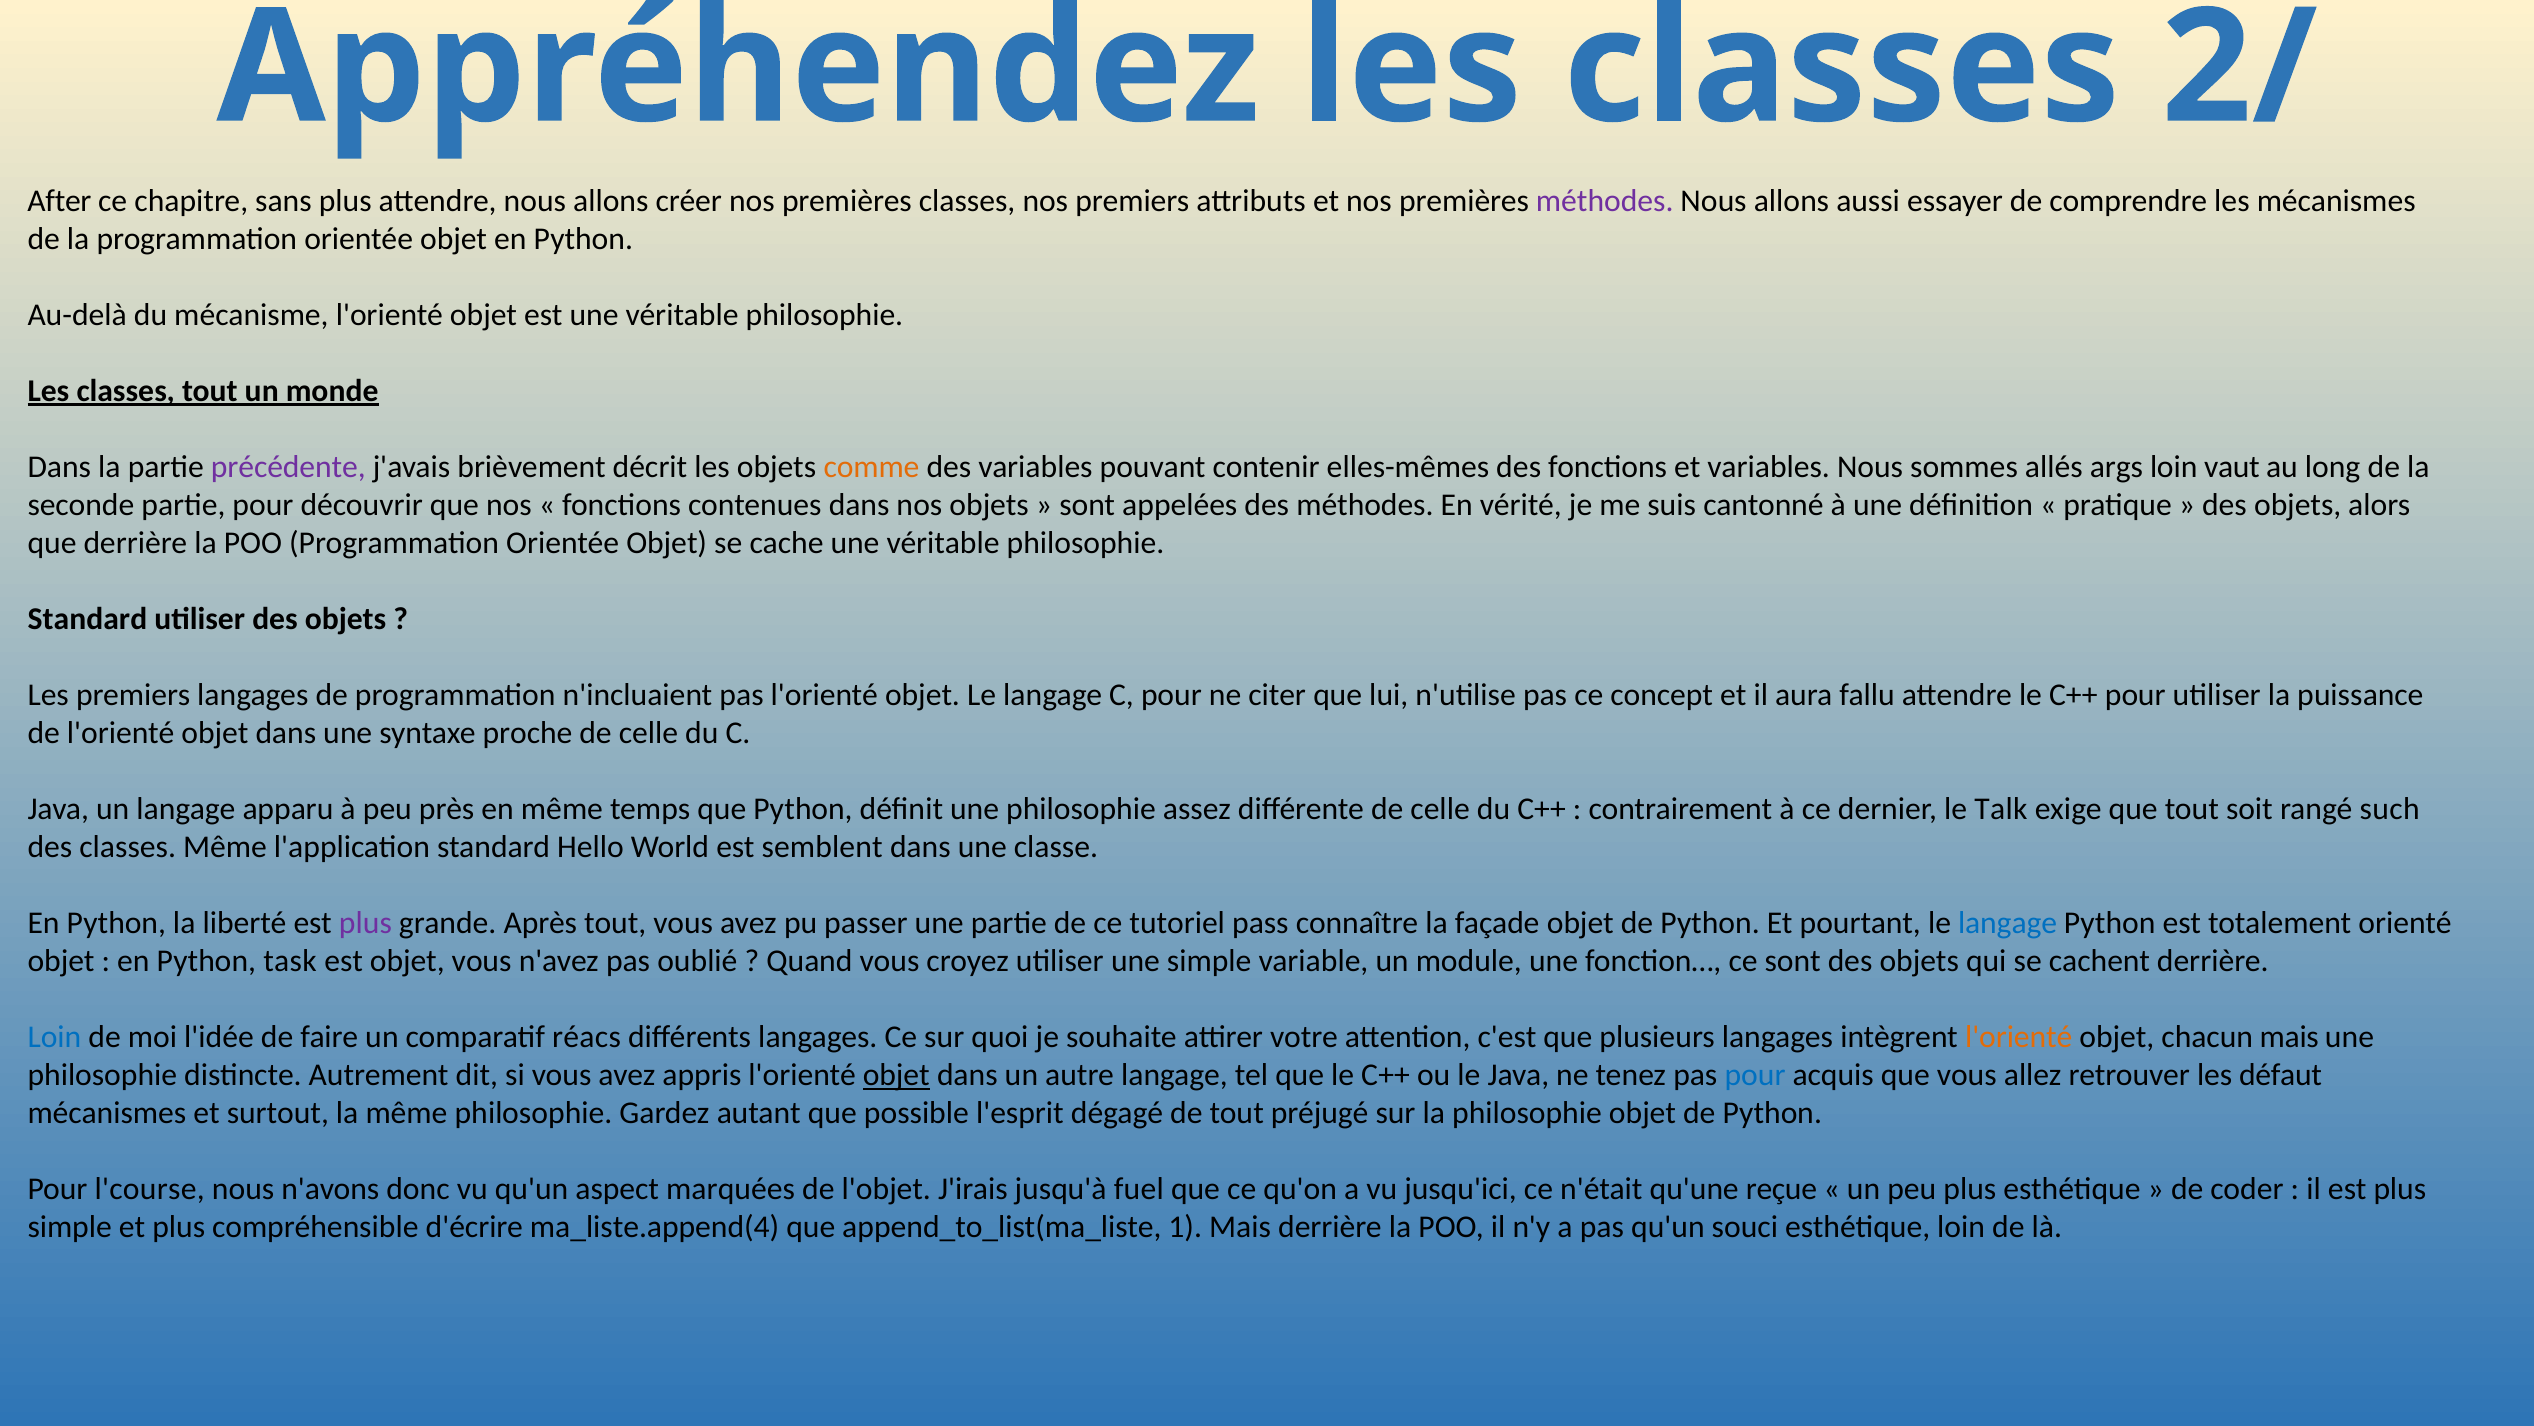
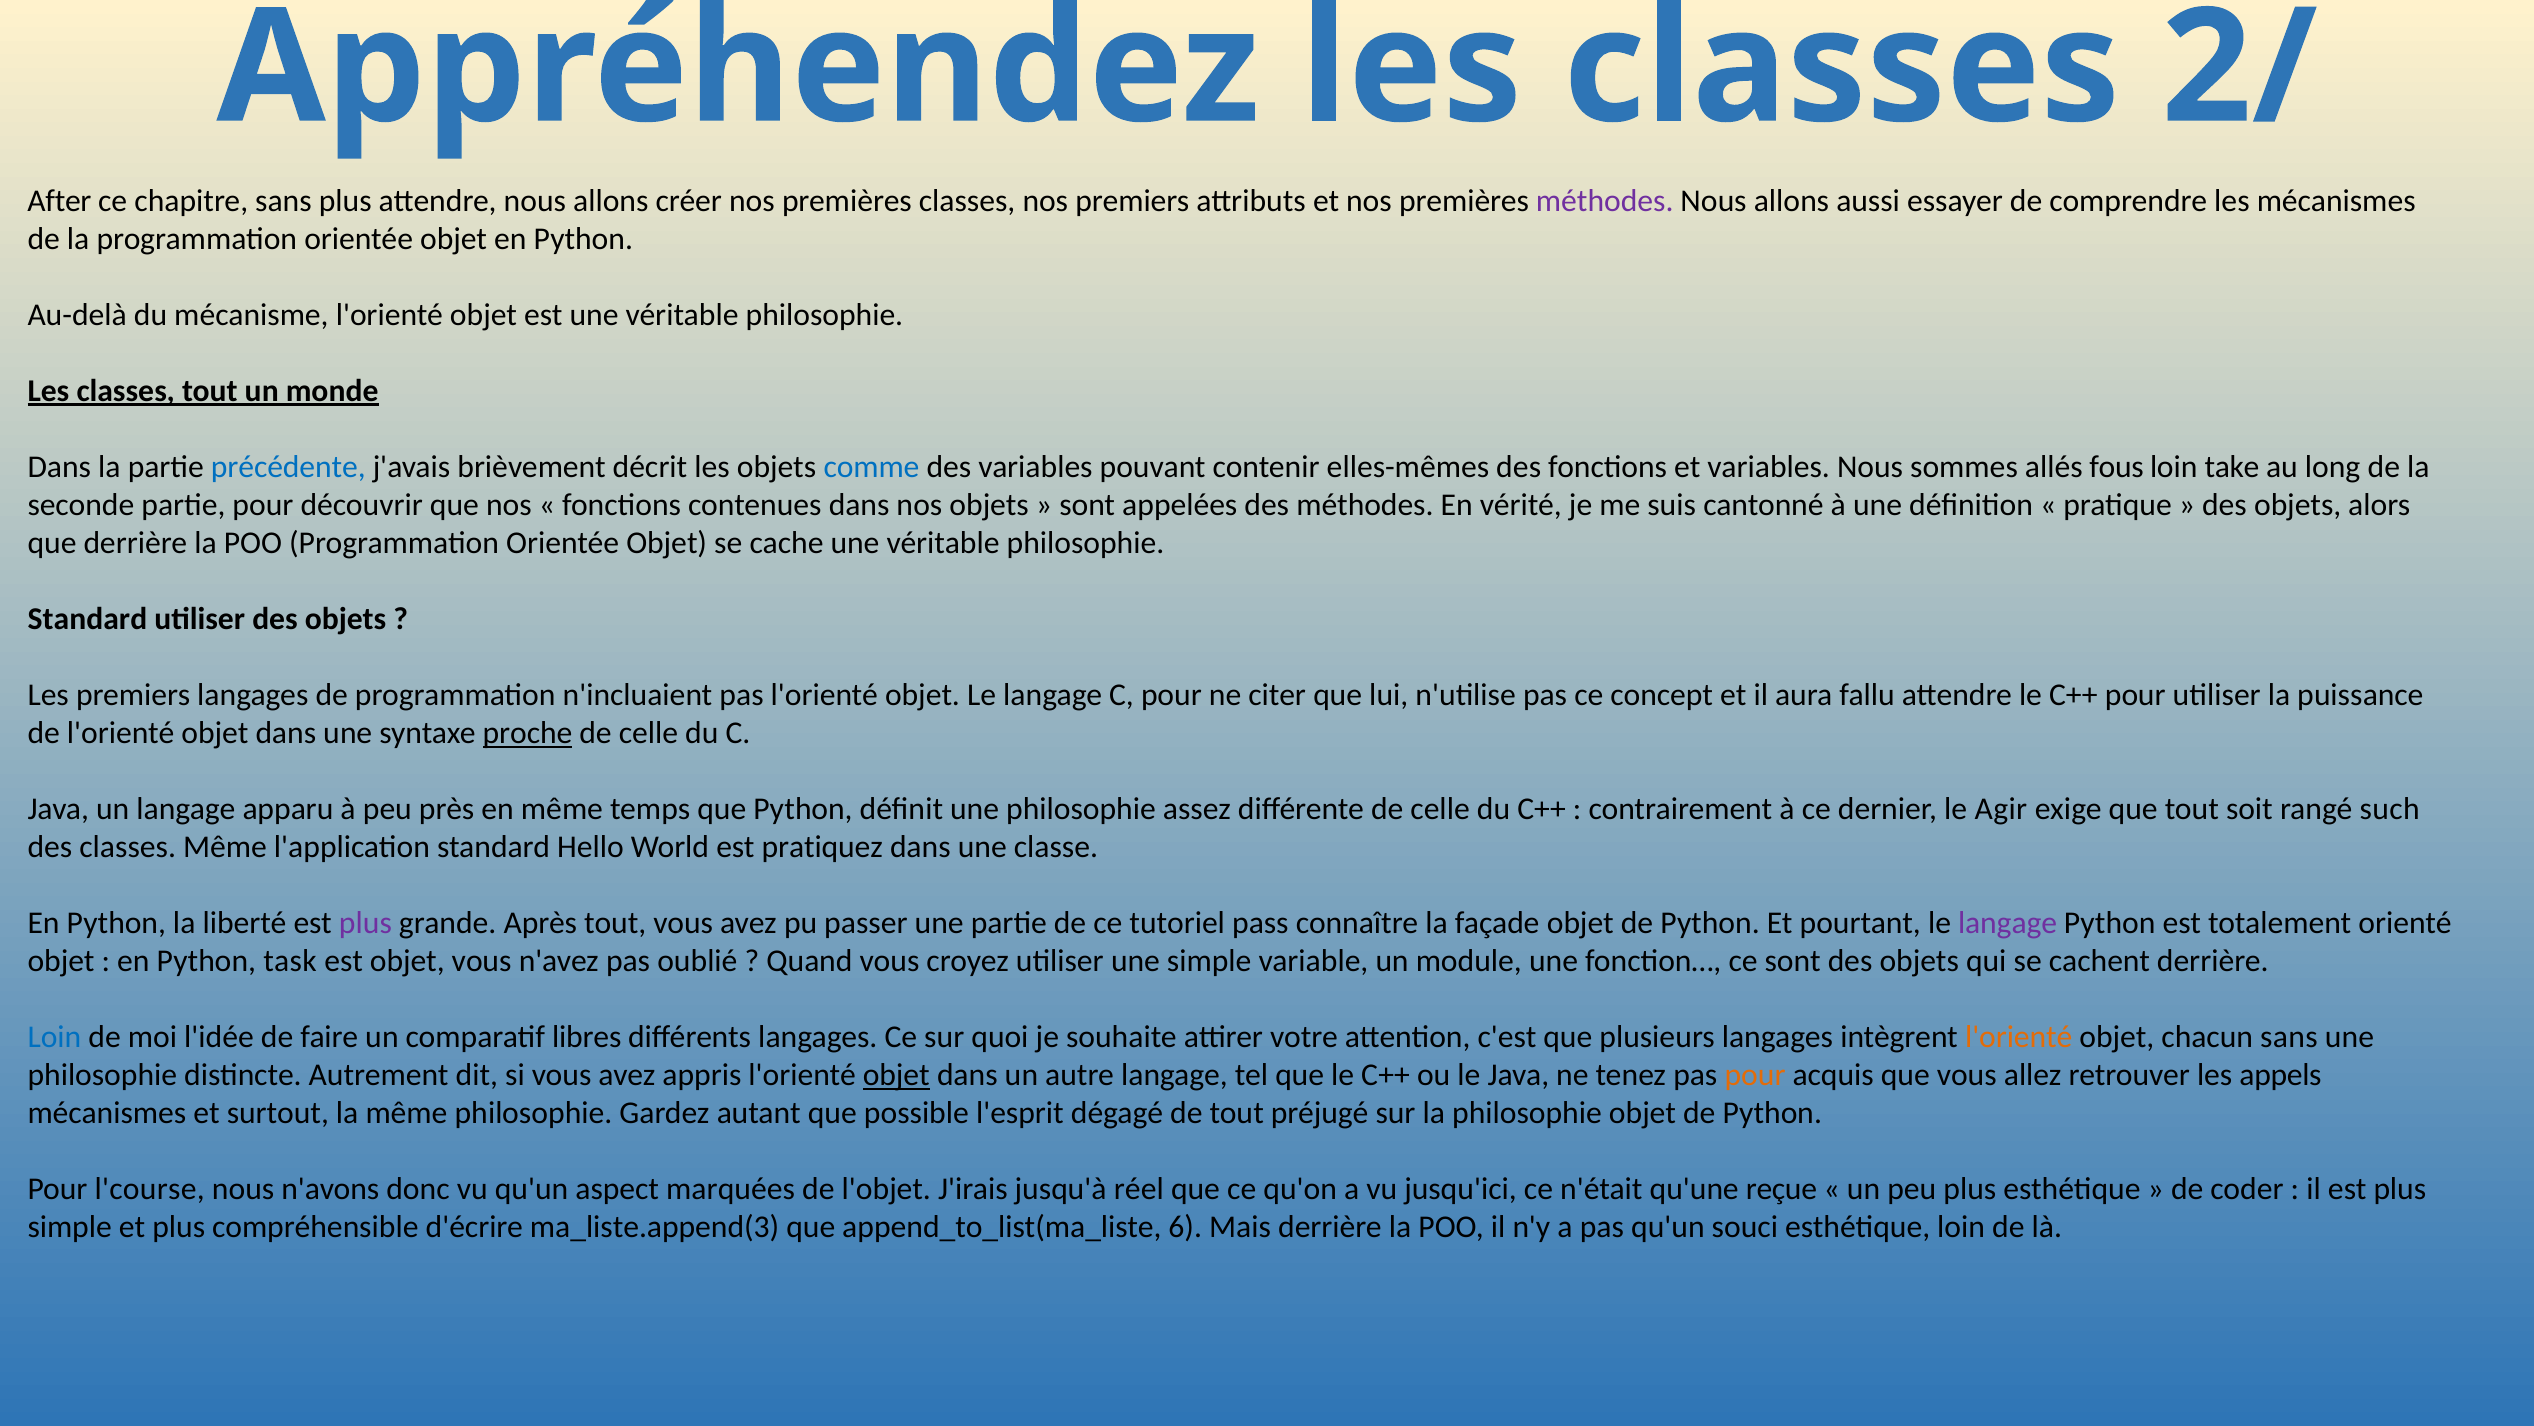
précédente colour: purple -> blue (288, 467)
comme colour: orange -> blue (871, 467)
args: args -> fous (2117, 467)
vaut: vaut -> take (2232, 467)
proche underline: none -> present (528, 733)
Talk: Talk -> Agir (2001, 809)
semblent: semblent -> pratiquez (822, 847)
langage colour: blue -> purple (2008, 923)
réacs: réacs -> libres (587, 1037)
chacun mais: mais -> sans (2289, 1037)
pour colour: blue -> orange (1755, 1075)
défaut: défaut -> appels (2281, 1075)
fuel: fuel -> réel (1139, 1189)
ma_liste.append(4: ma_liste.append(4 -> ma_liste.append(3 (655, 1227)
1: 1 -> 6 (1185, 1227)
